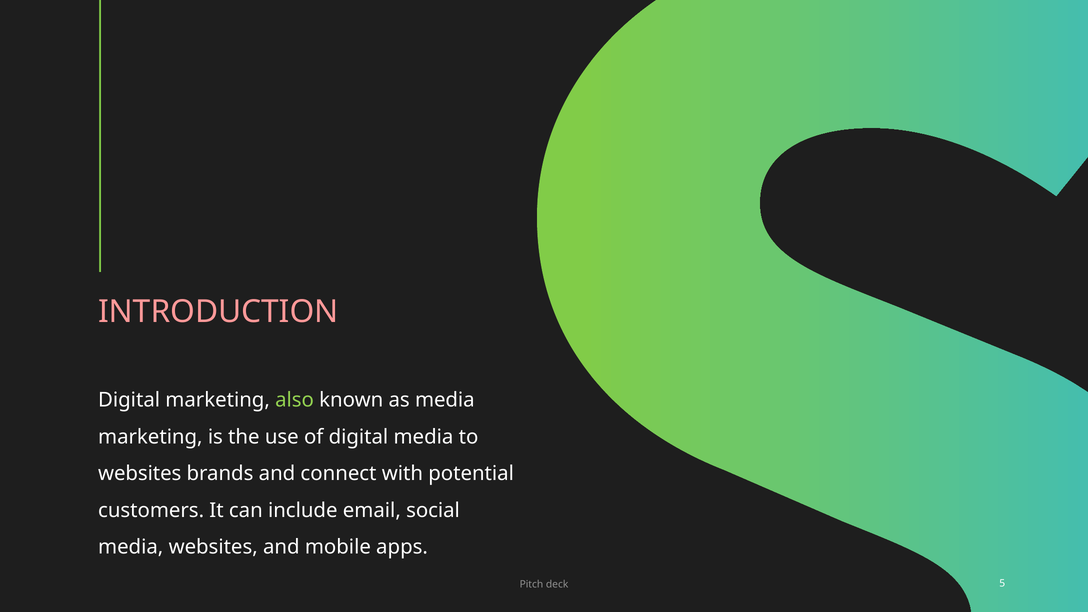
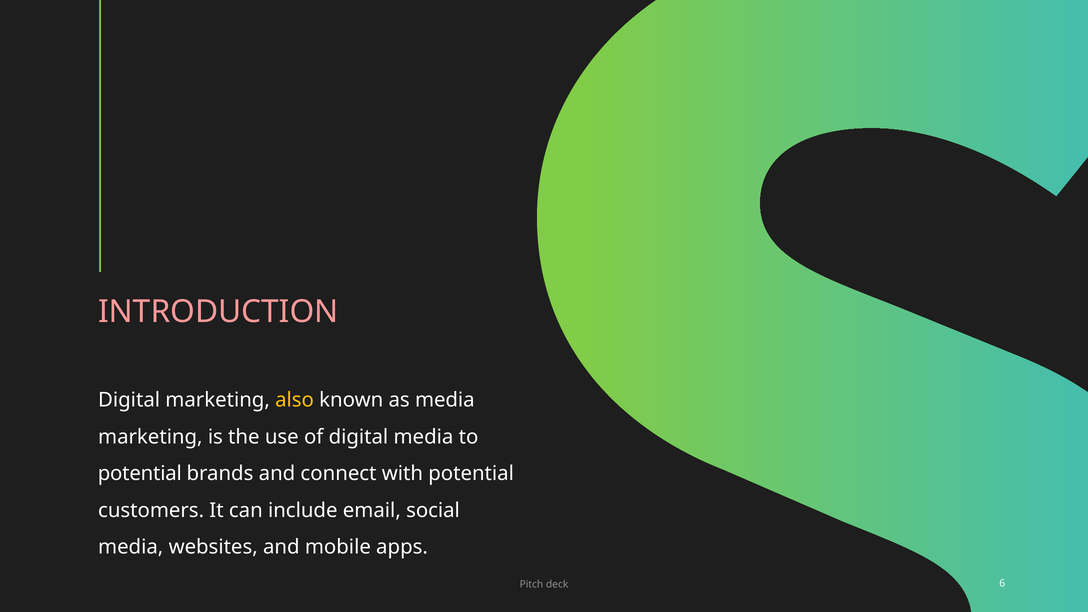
also colour: light green -> yellow (295, 400)
websites: websites -> potential (140, 474)
5: 5 -> 6 (1002, 583)
